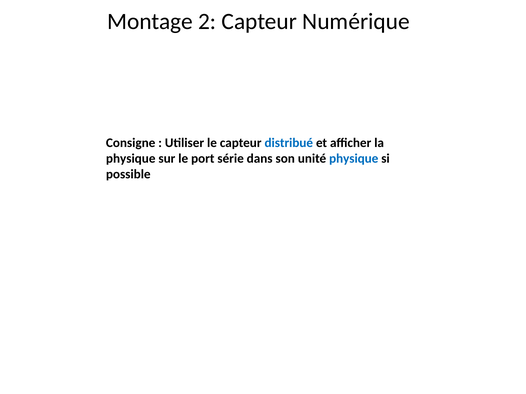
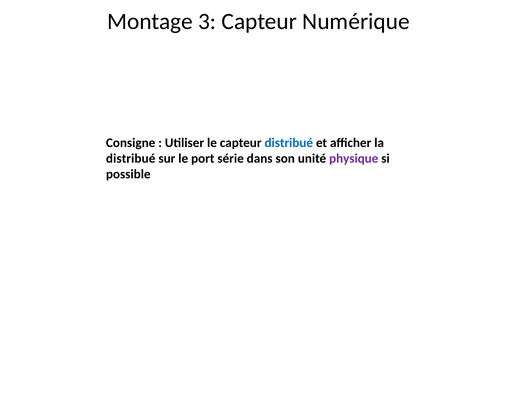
2: 2 -> 3 (207, 21)
physique: physique -> distribué (131, 159)
physique colour: blue -> purple (354, 159)
